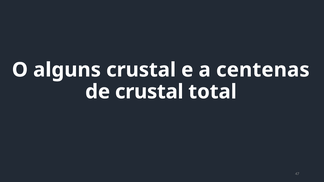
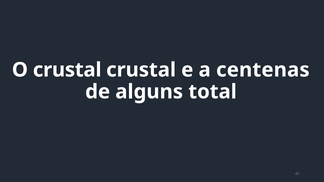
O alguns: alguns -> crustal (67, 70)
de crustal: crustal -> alguns (149, 92)
